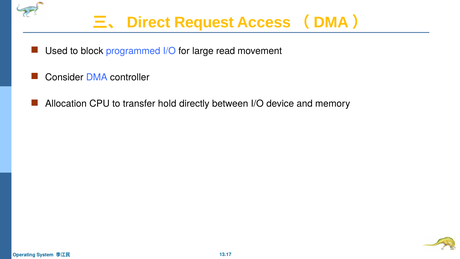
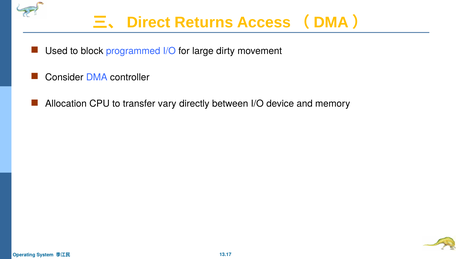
Request: Request -> Returns (204, 22)
read: read -> dirty (225, 51)
hold: hold -> vary (167, 104)
